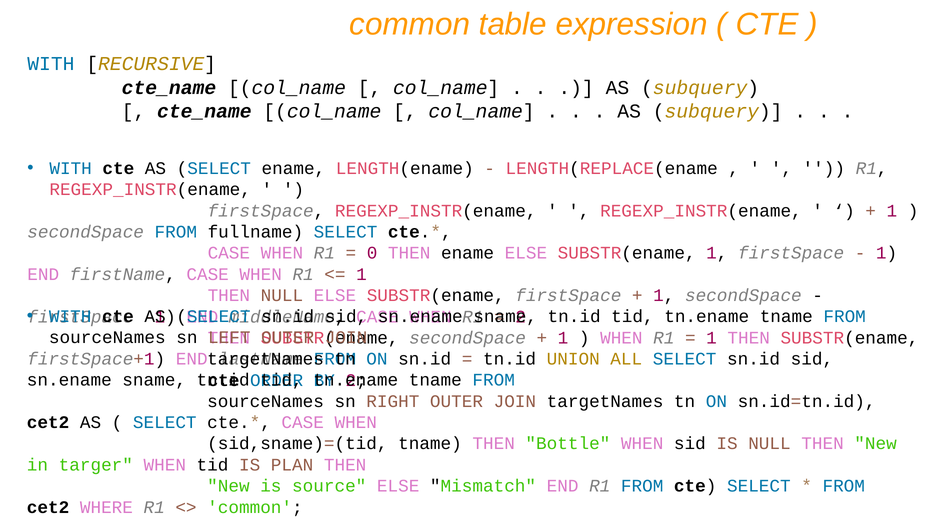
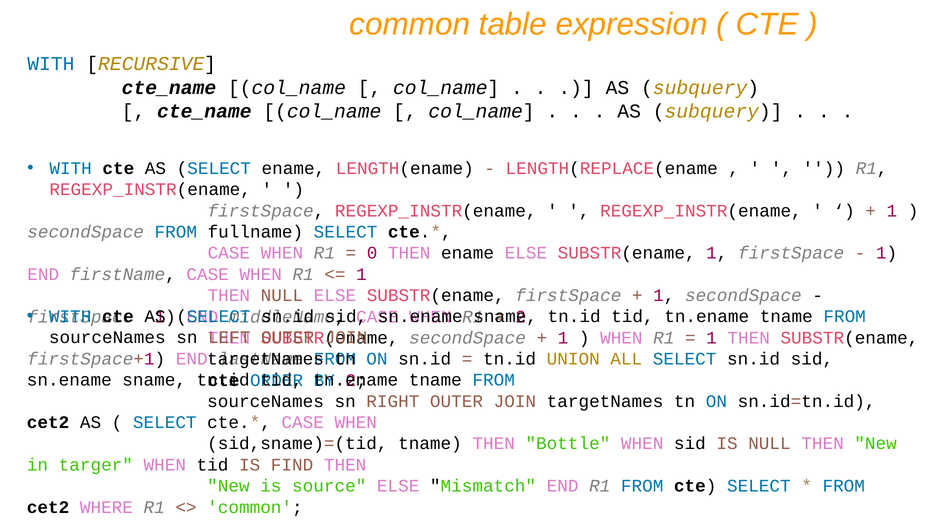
PLAN: PLAN -> FIND (292, 465)
